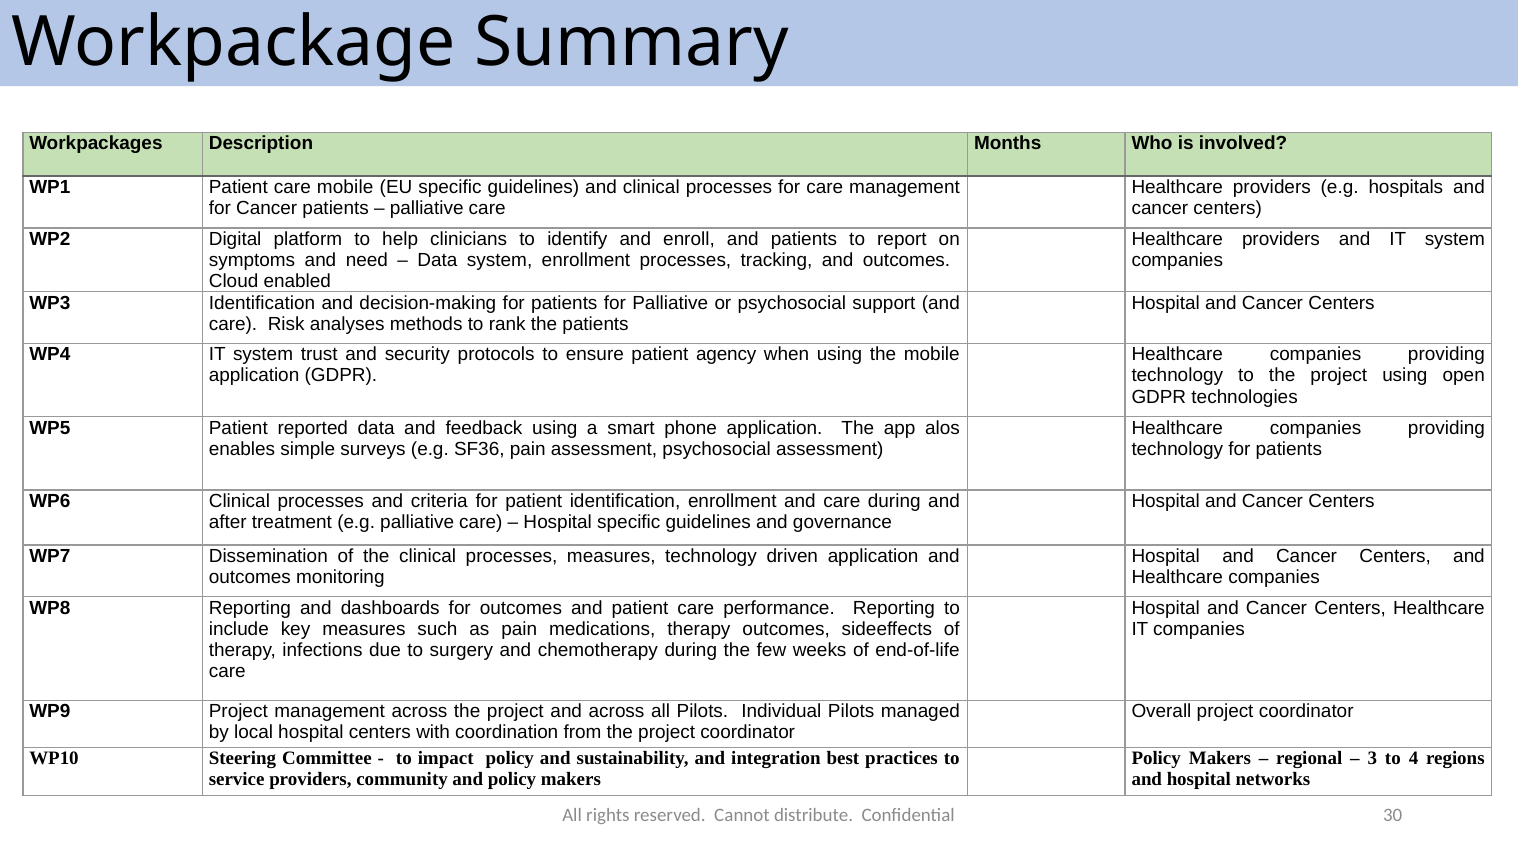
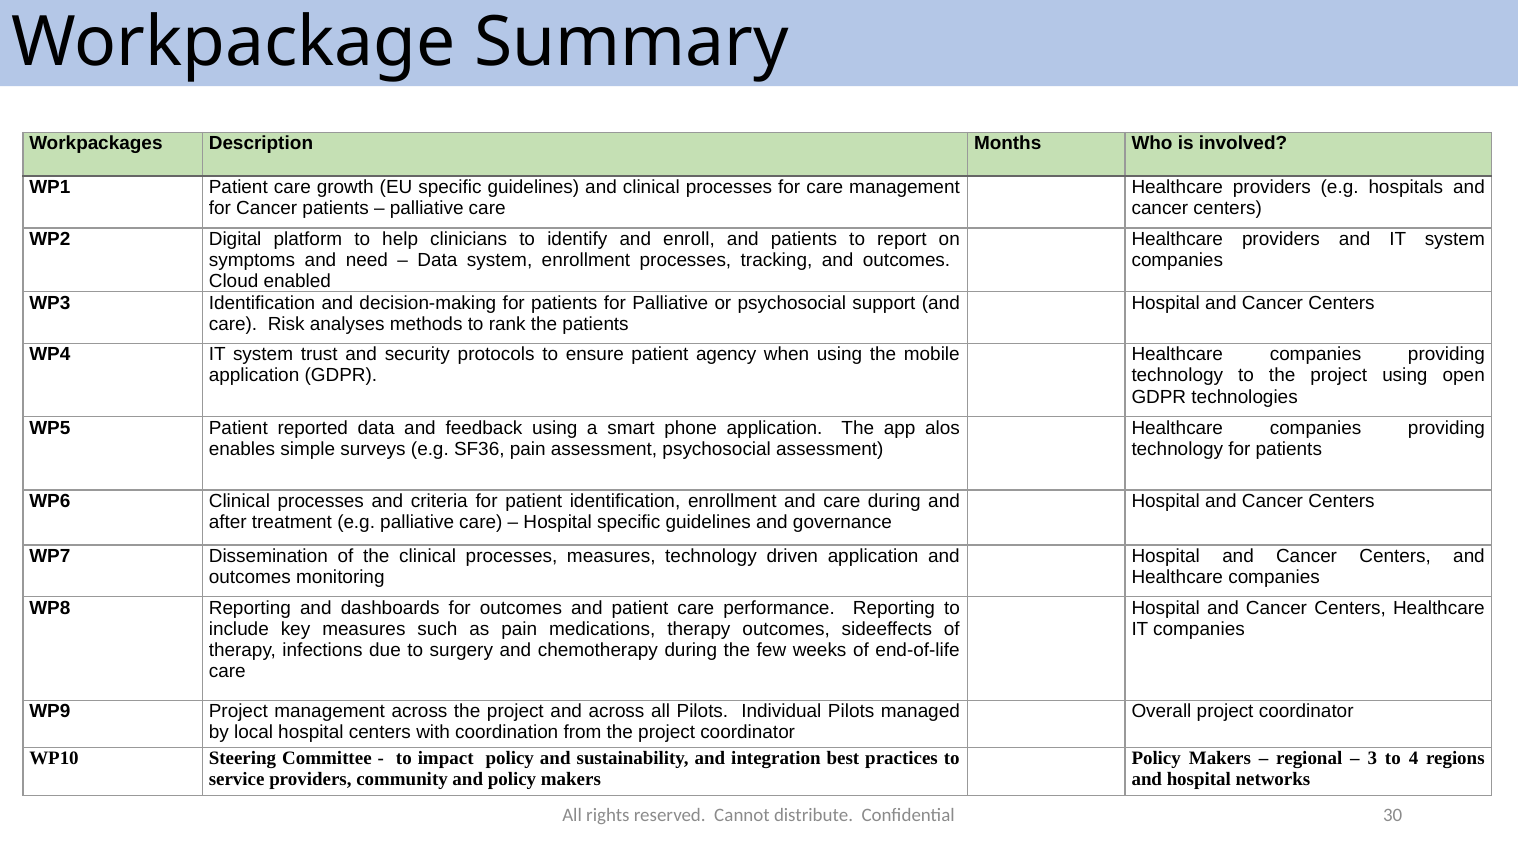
care mobile: mobile -> growth (345, 187)
